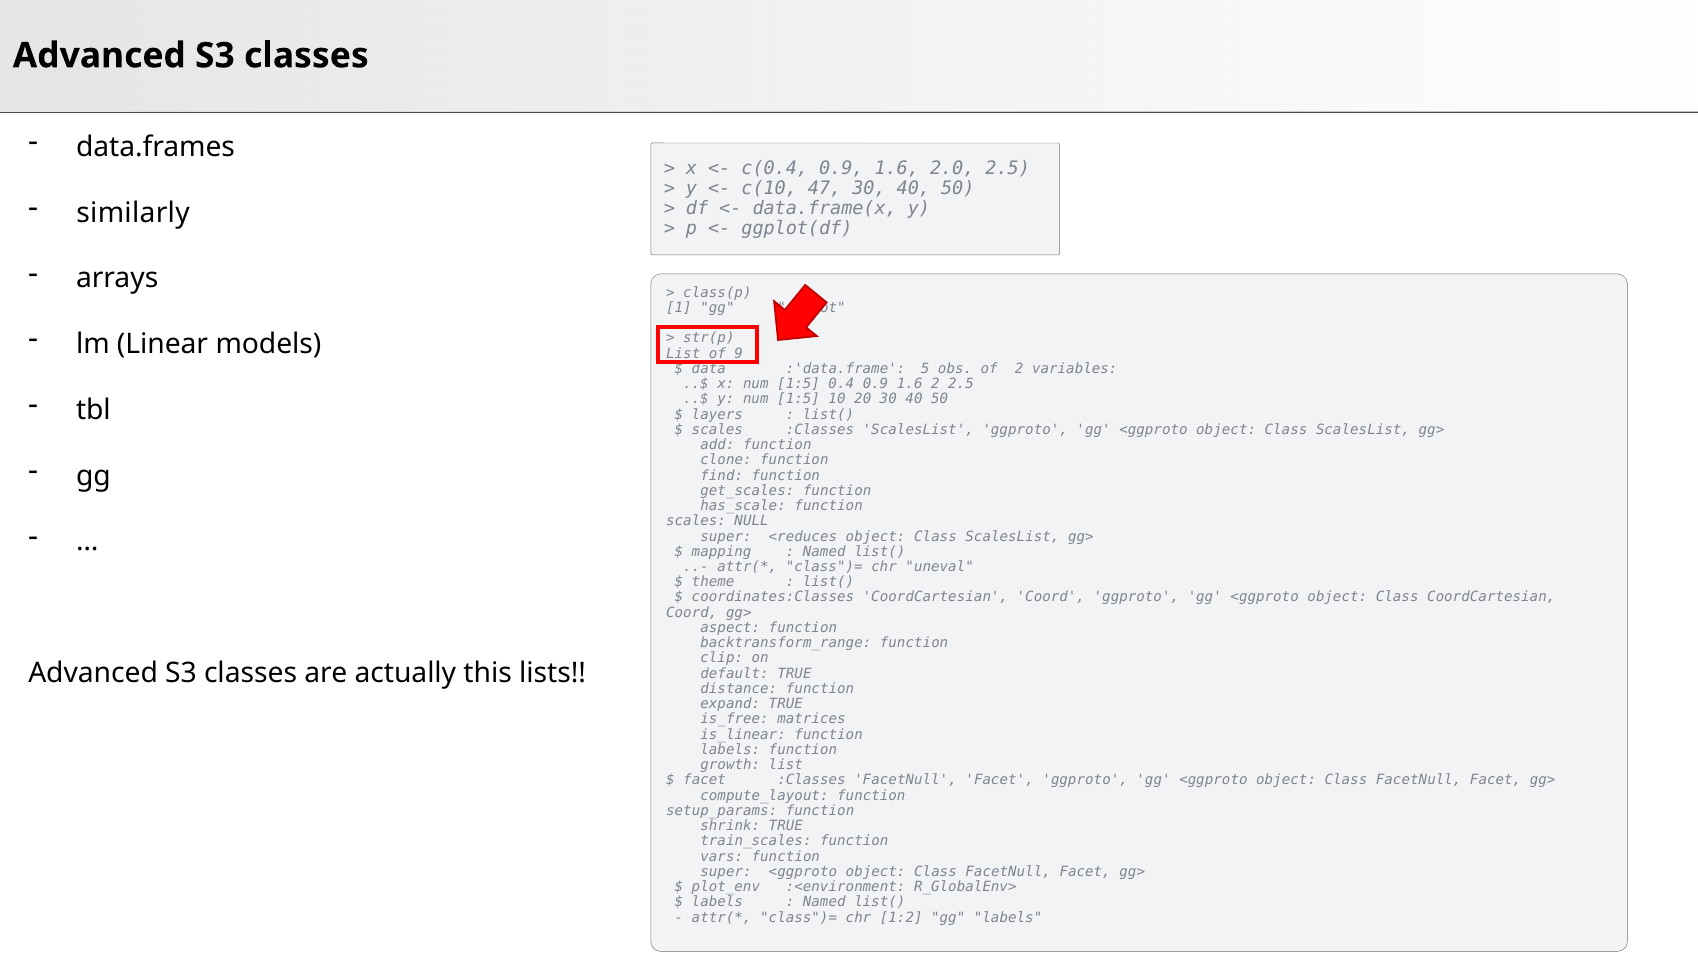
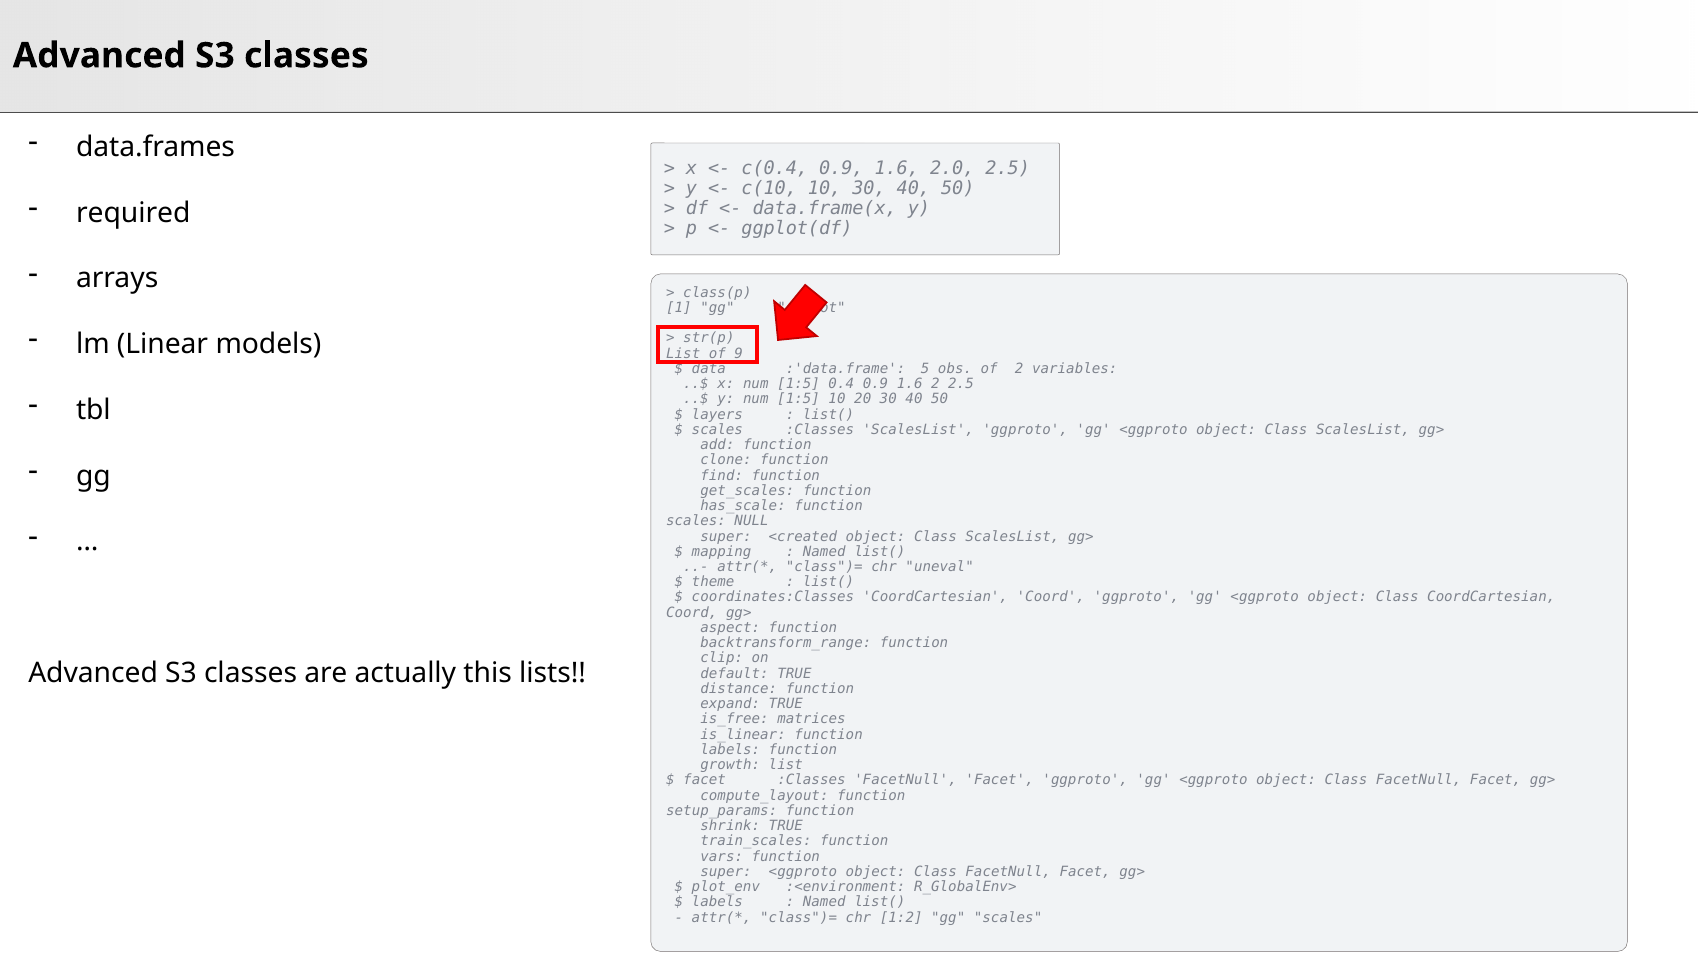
c(10 47: 47 -> 10 (825, 189)
similarly: similarly -> required (133, 213)
<reduces: <reduces -> <created (803, 536)
gg labels: labels -> scales (1008, 917)
